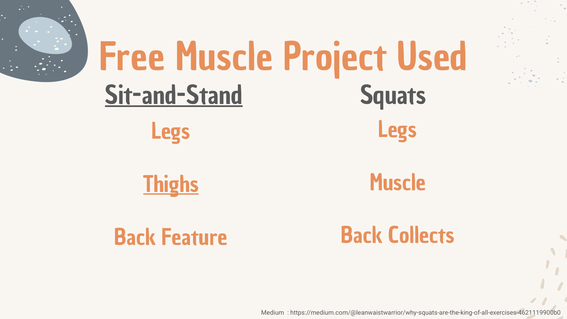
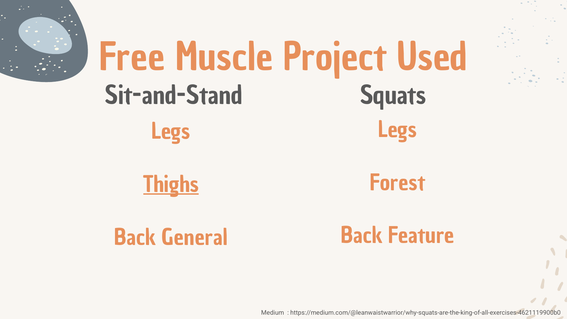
Sit-and-Stand underline: present -> none (174, 95)
Muscle: Muscle -> Forest (398, 183)
Collects: Collects -> Feature (421, 236)
Feature: Feature -> General (195, 238)
